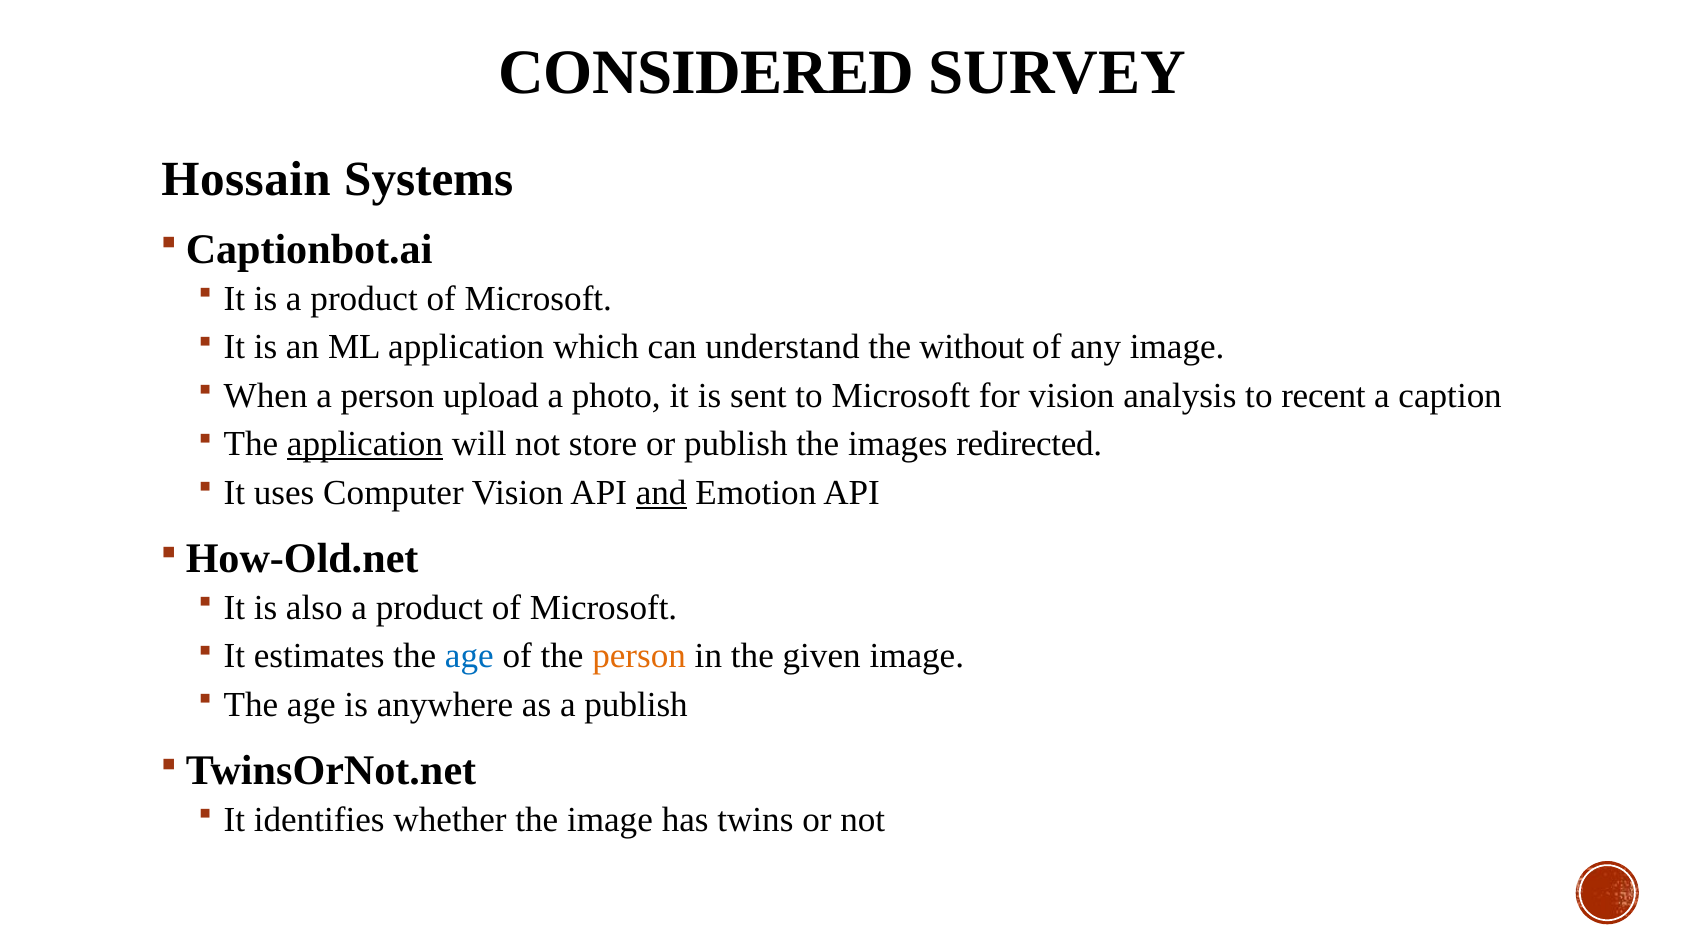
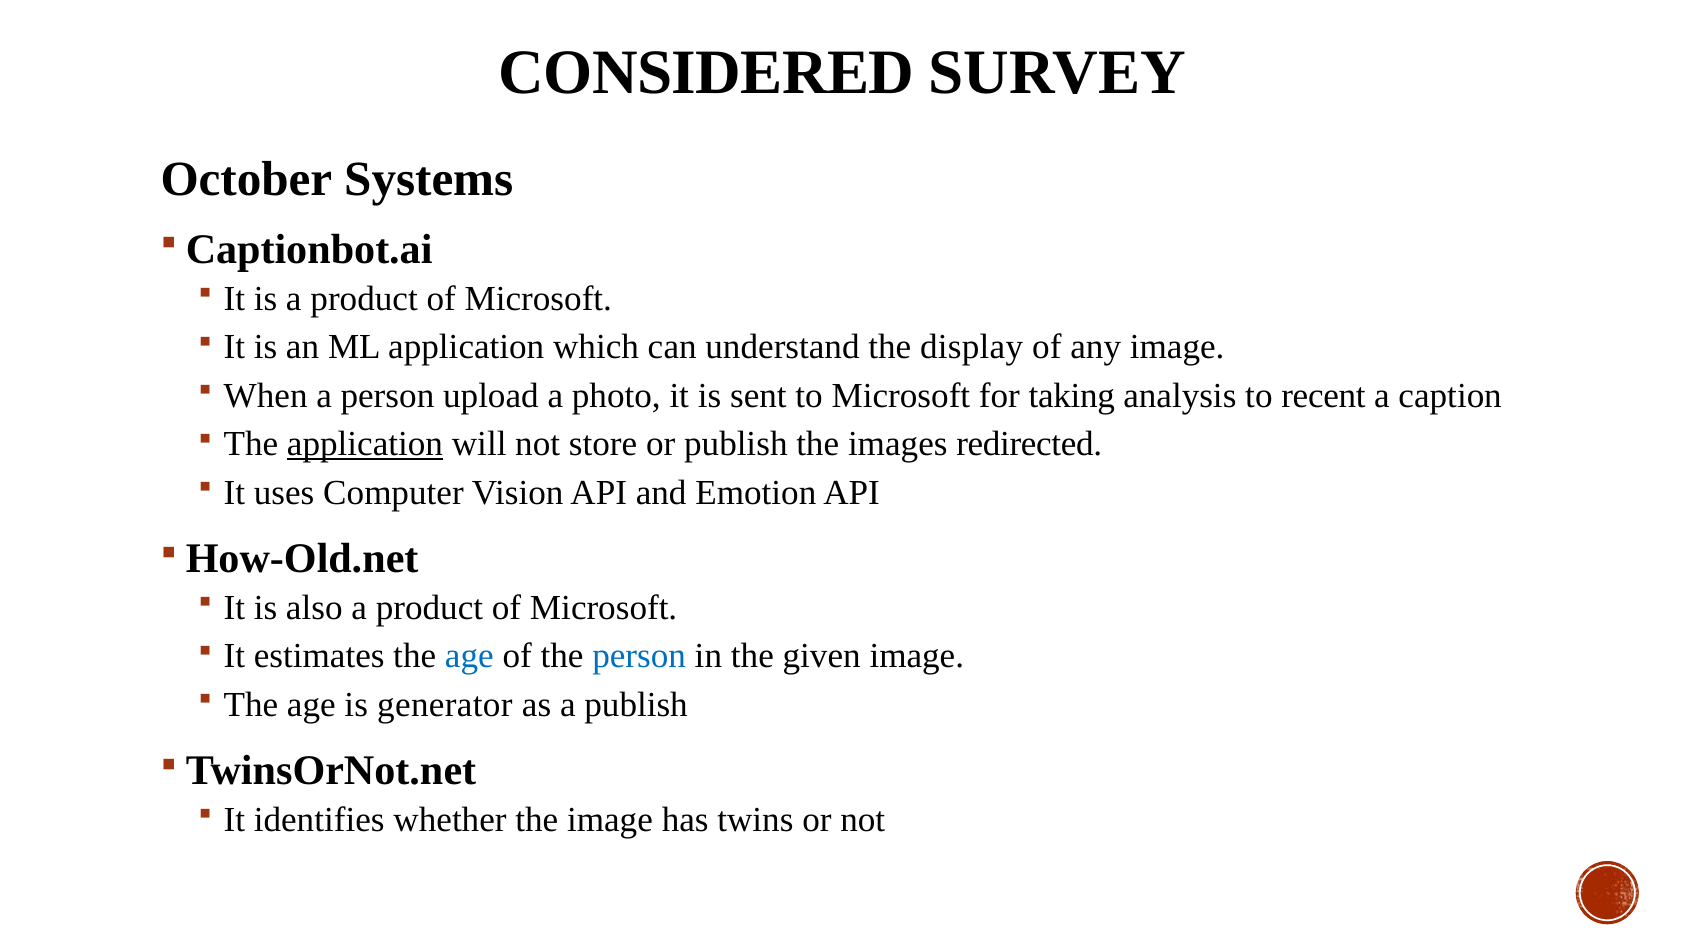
Hossain: Hossain -> October (246, 179)
without: without -> display (972, 347)
for vision: vision -> taking (1072, 395)
and underline: present -> none (661, 493)
person colour: orange -> blue (639, 656)
anywhere: anywhere -> generator (445, 705)
